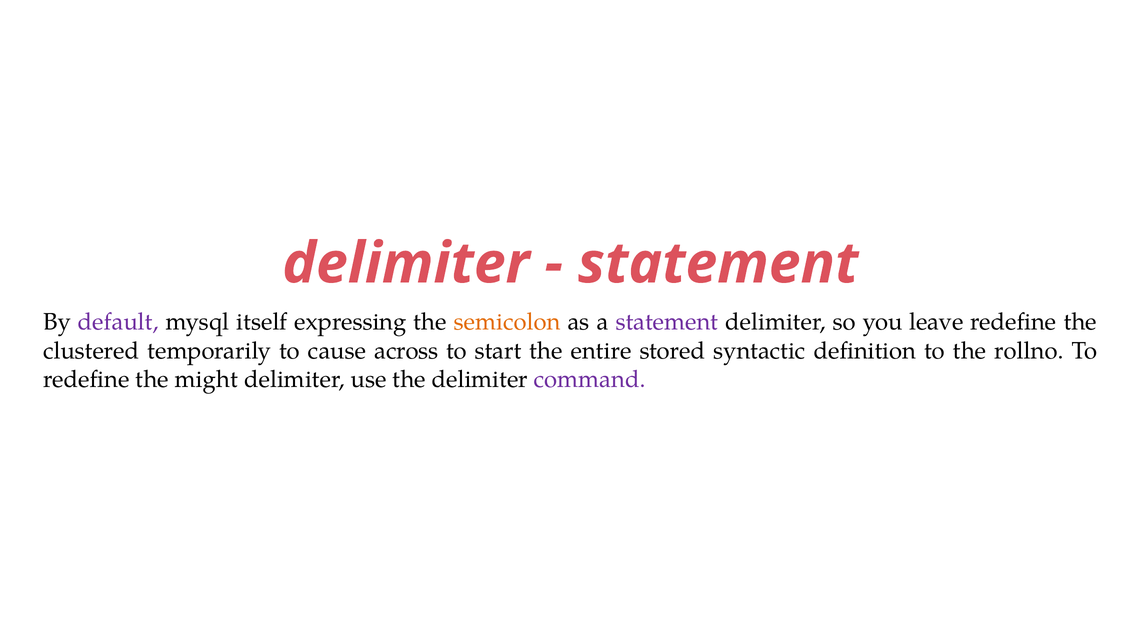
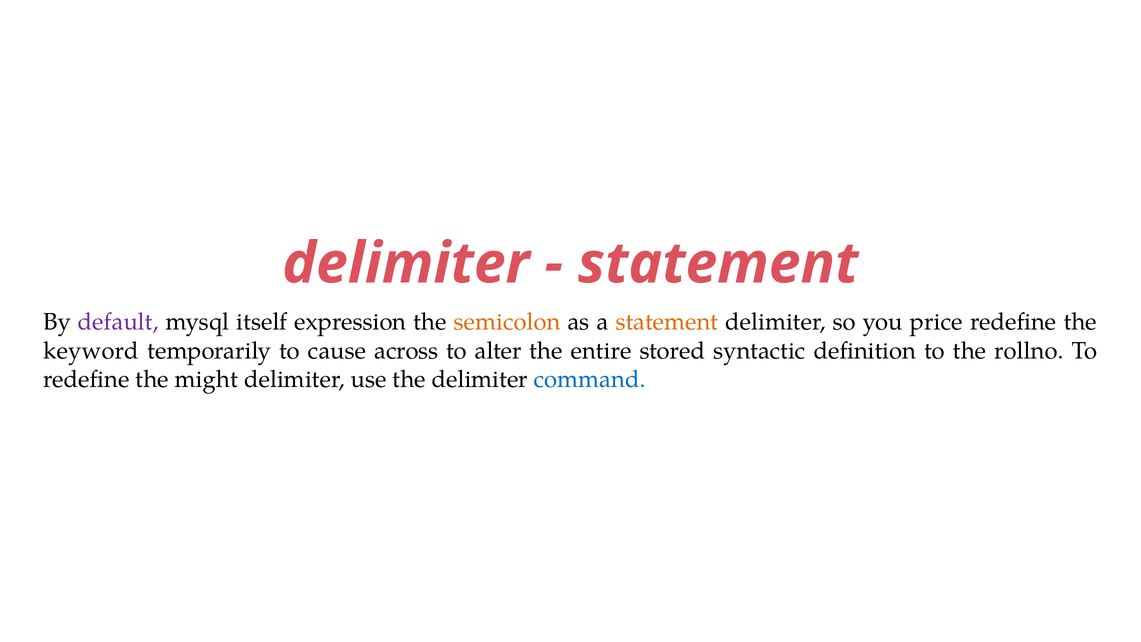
expressing: expressing -> expression (350, 322)
statement colour: purple -> orange (667, 322)
leave: leave -> price (936, 322)
clustered: clustered -> keyword (91, 351)
start: start -> alter (498, 351)
command colour: purple -> blue (590, 379)
